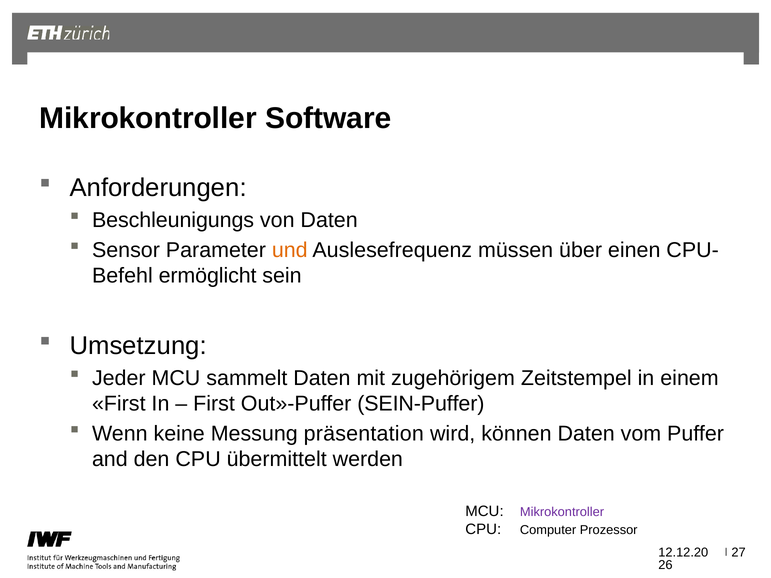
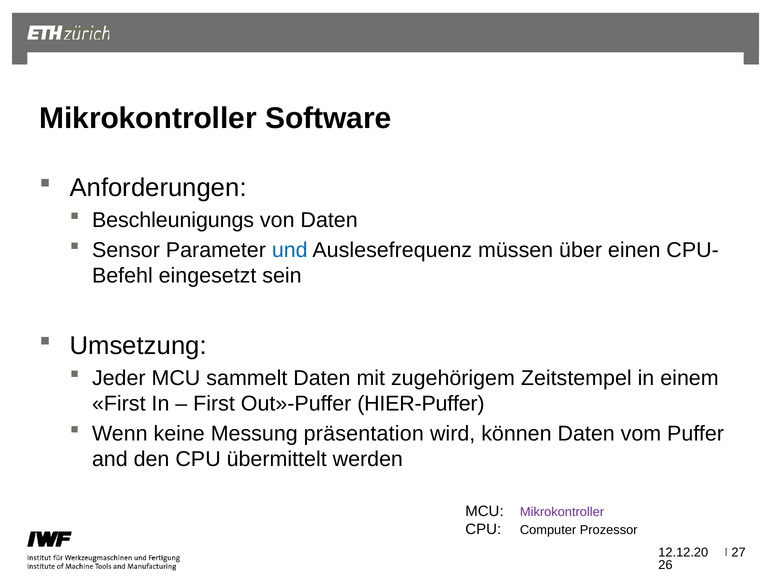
und colour: orange -> blue (290, 250)
ermöglicht: ermöglicht -> eingesetzt (208, 276)
SEIN-Puffer: SEIN-Puffer -> HIER-Puffer (421, 404)
